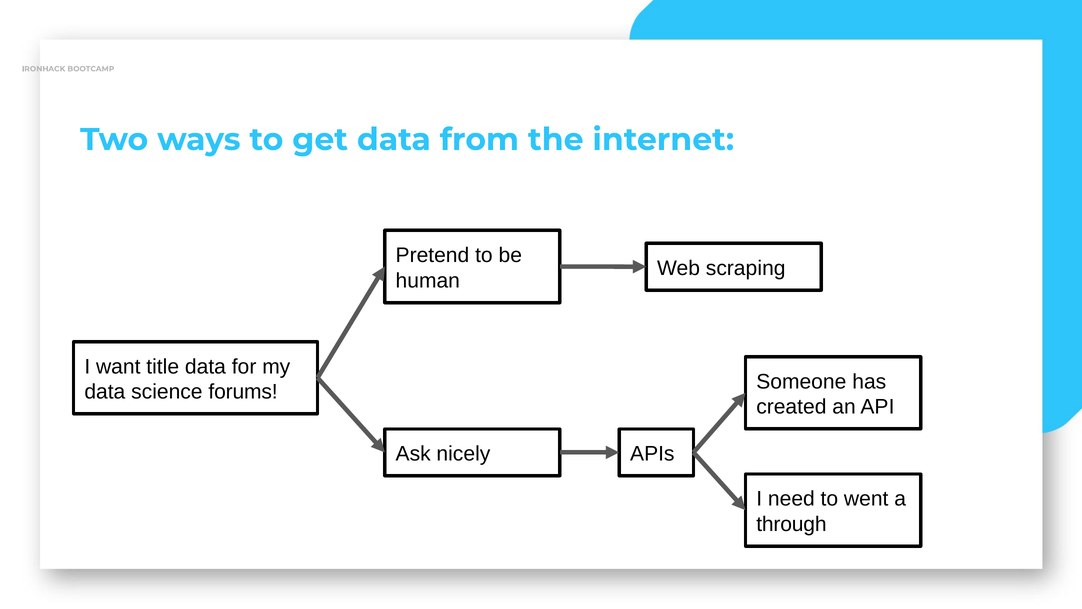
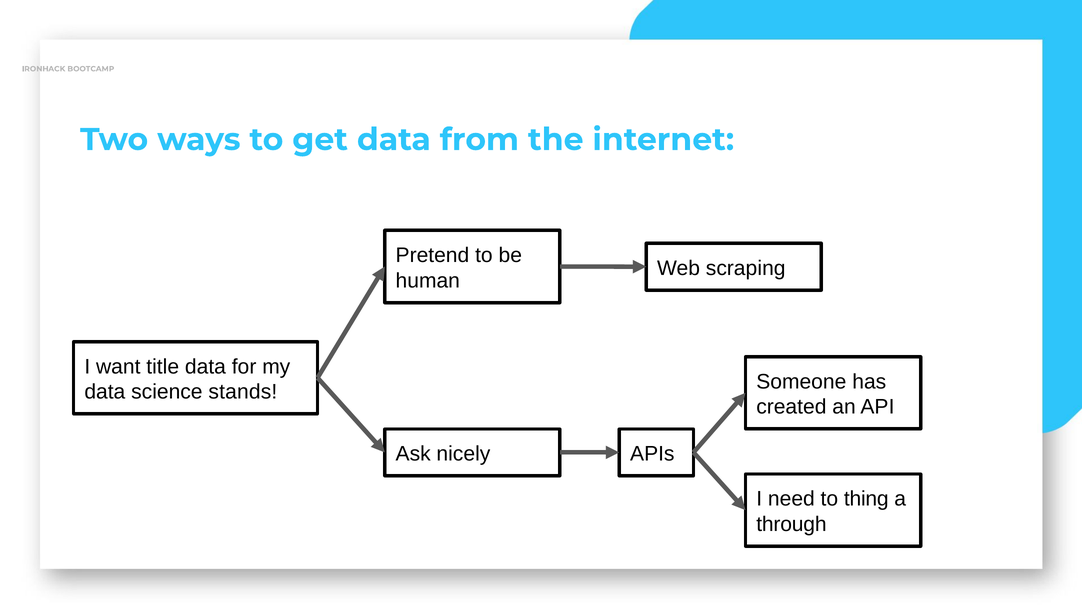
forums: forums -> stands (243, 392)
went: went -> thing (866, 499)
